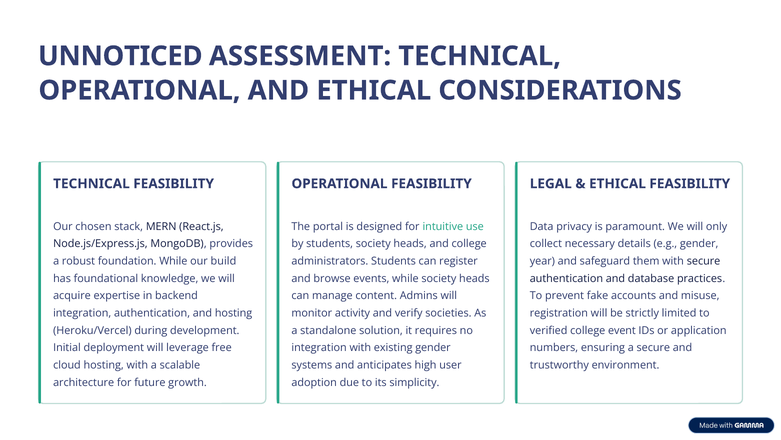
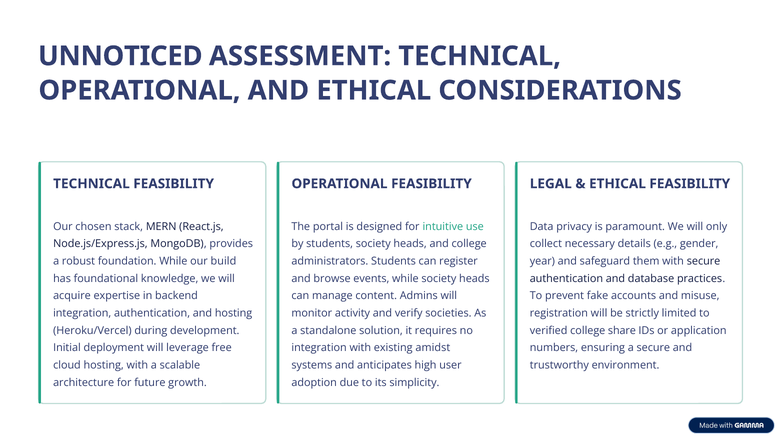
event: event -> share (622, 330)
existing gender: gender -> amidst (433, 347)
